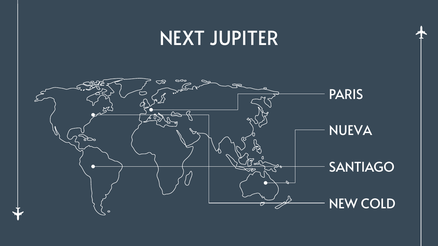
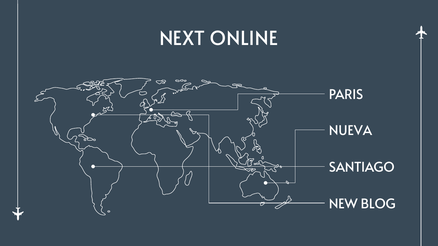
JUPITER: JUPITER -> ONLINE (244, 39)
COLD: COLD -> BLOG (378, 204)
